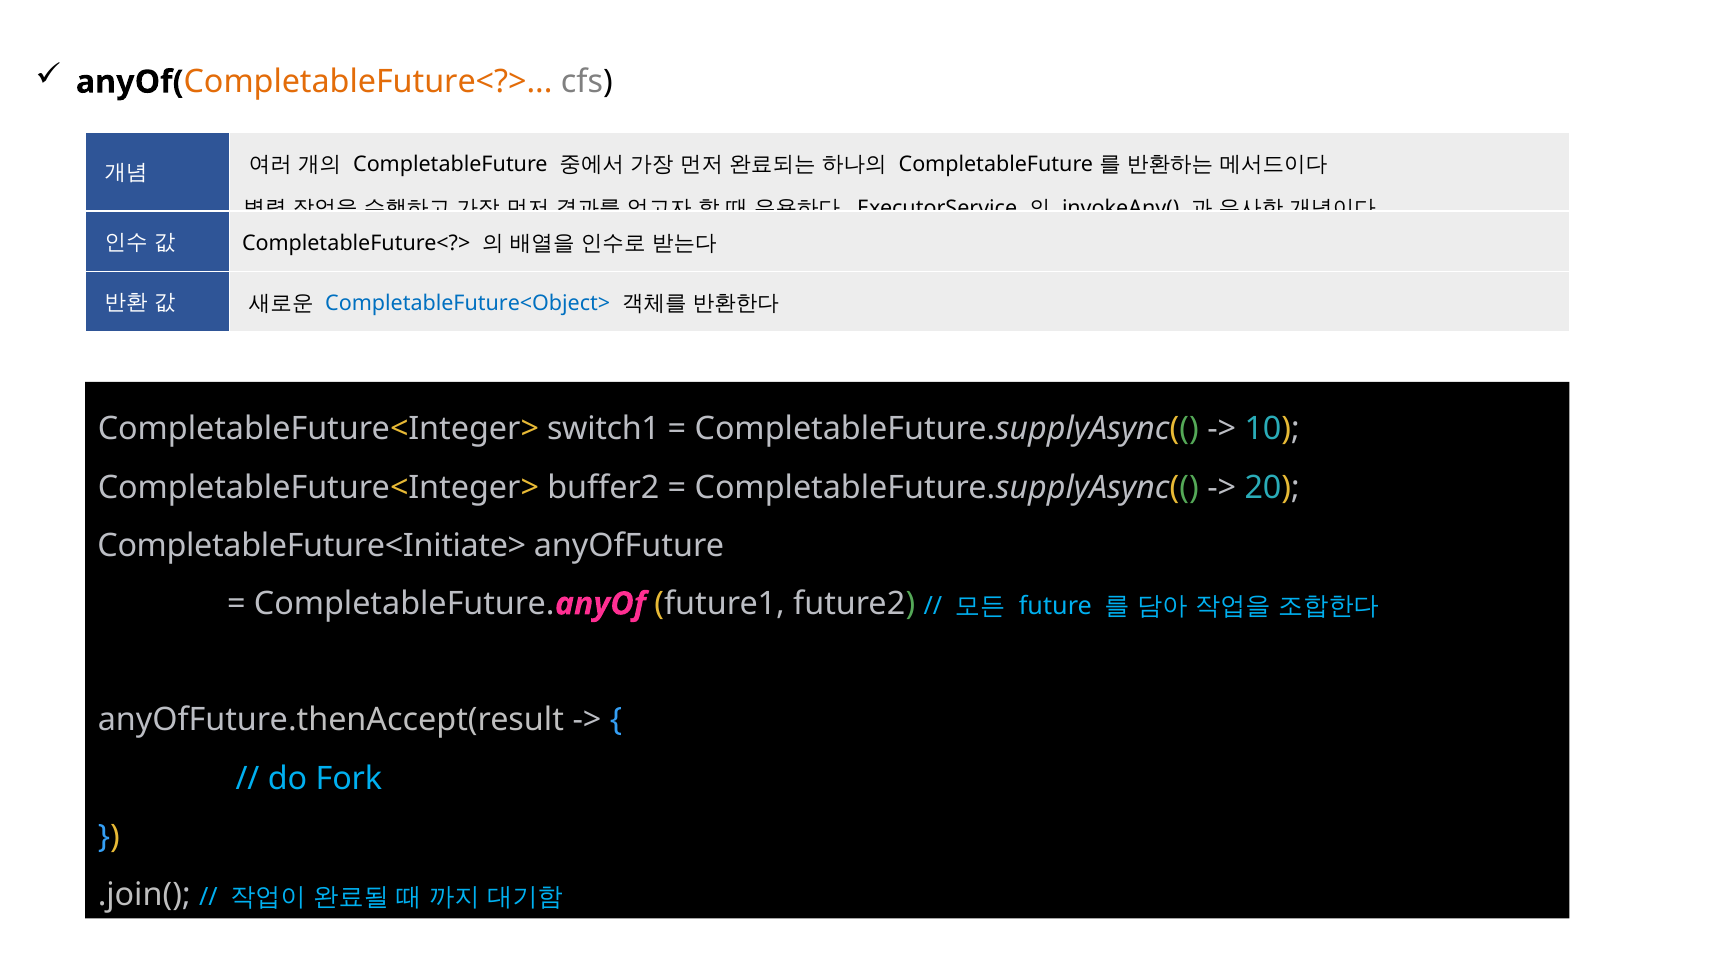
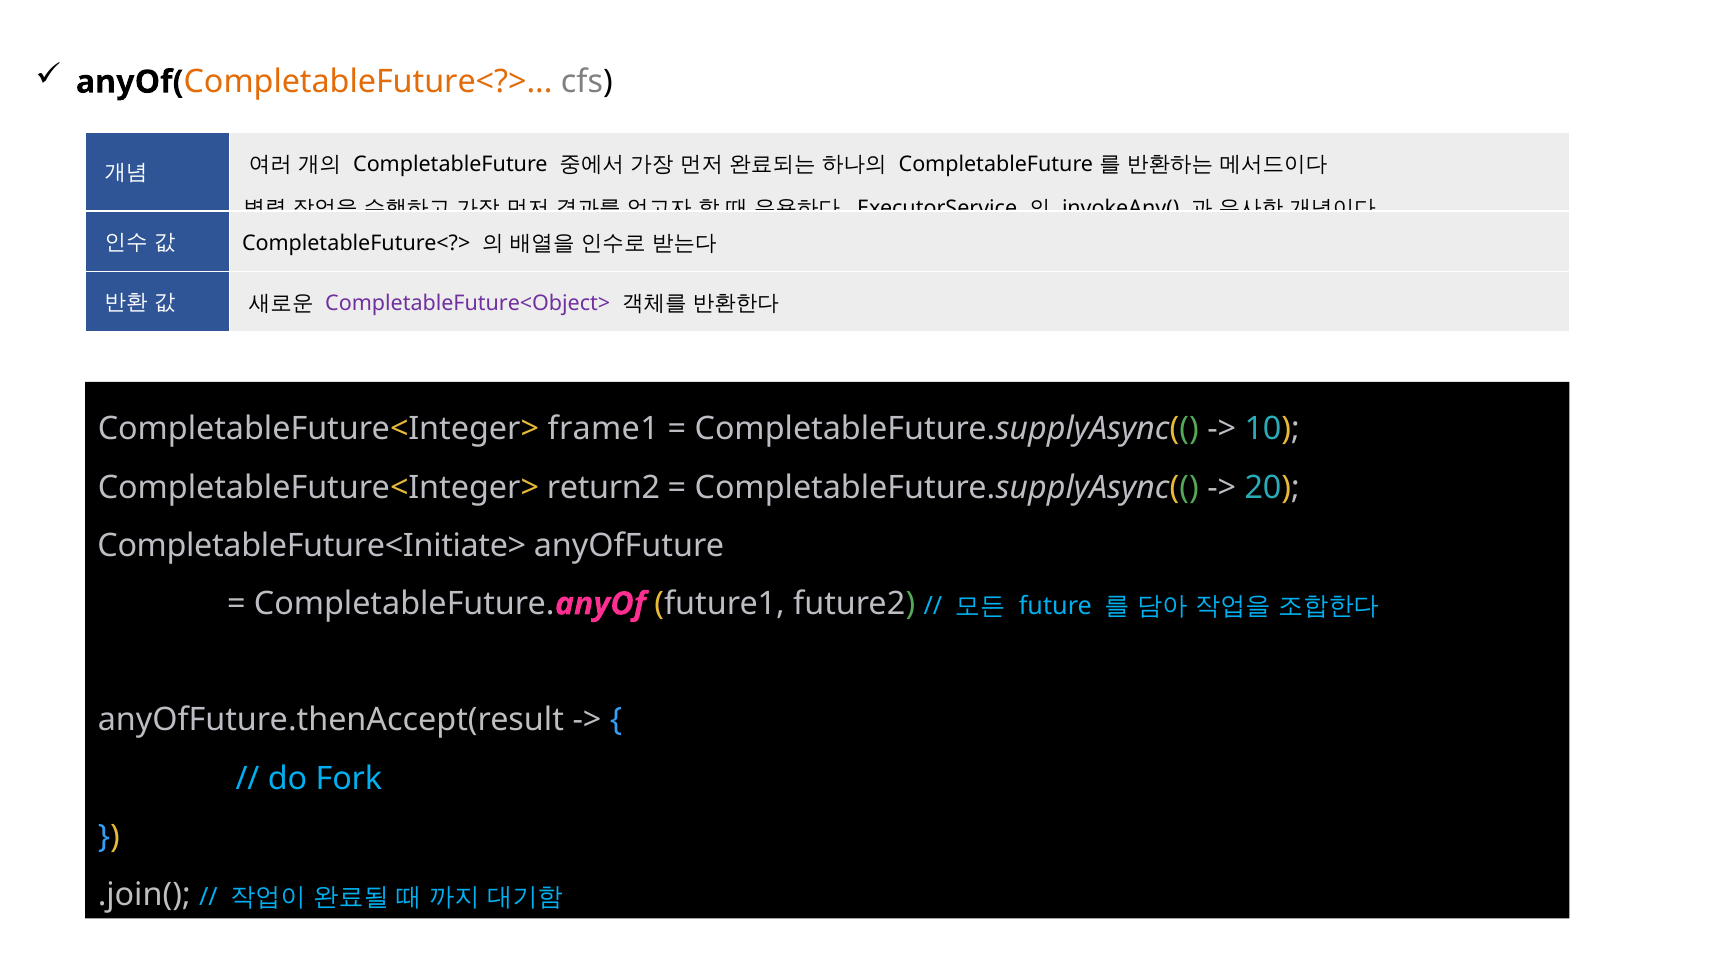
CompletableFuture<Object> colour: blue -> purple (468, 304)
switch1: switch1 -> frame1 (603, 429)
buffer2: buffer2 -> return2 (603, 487)
